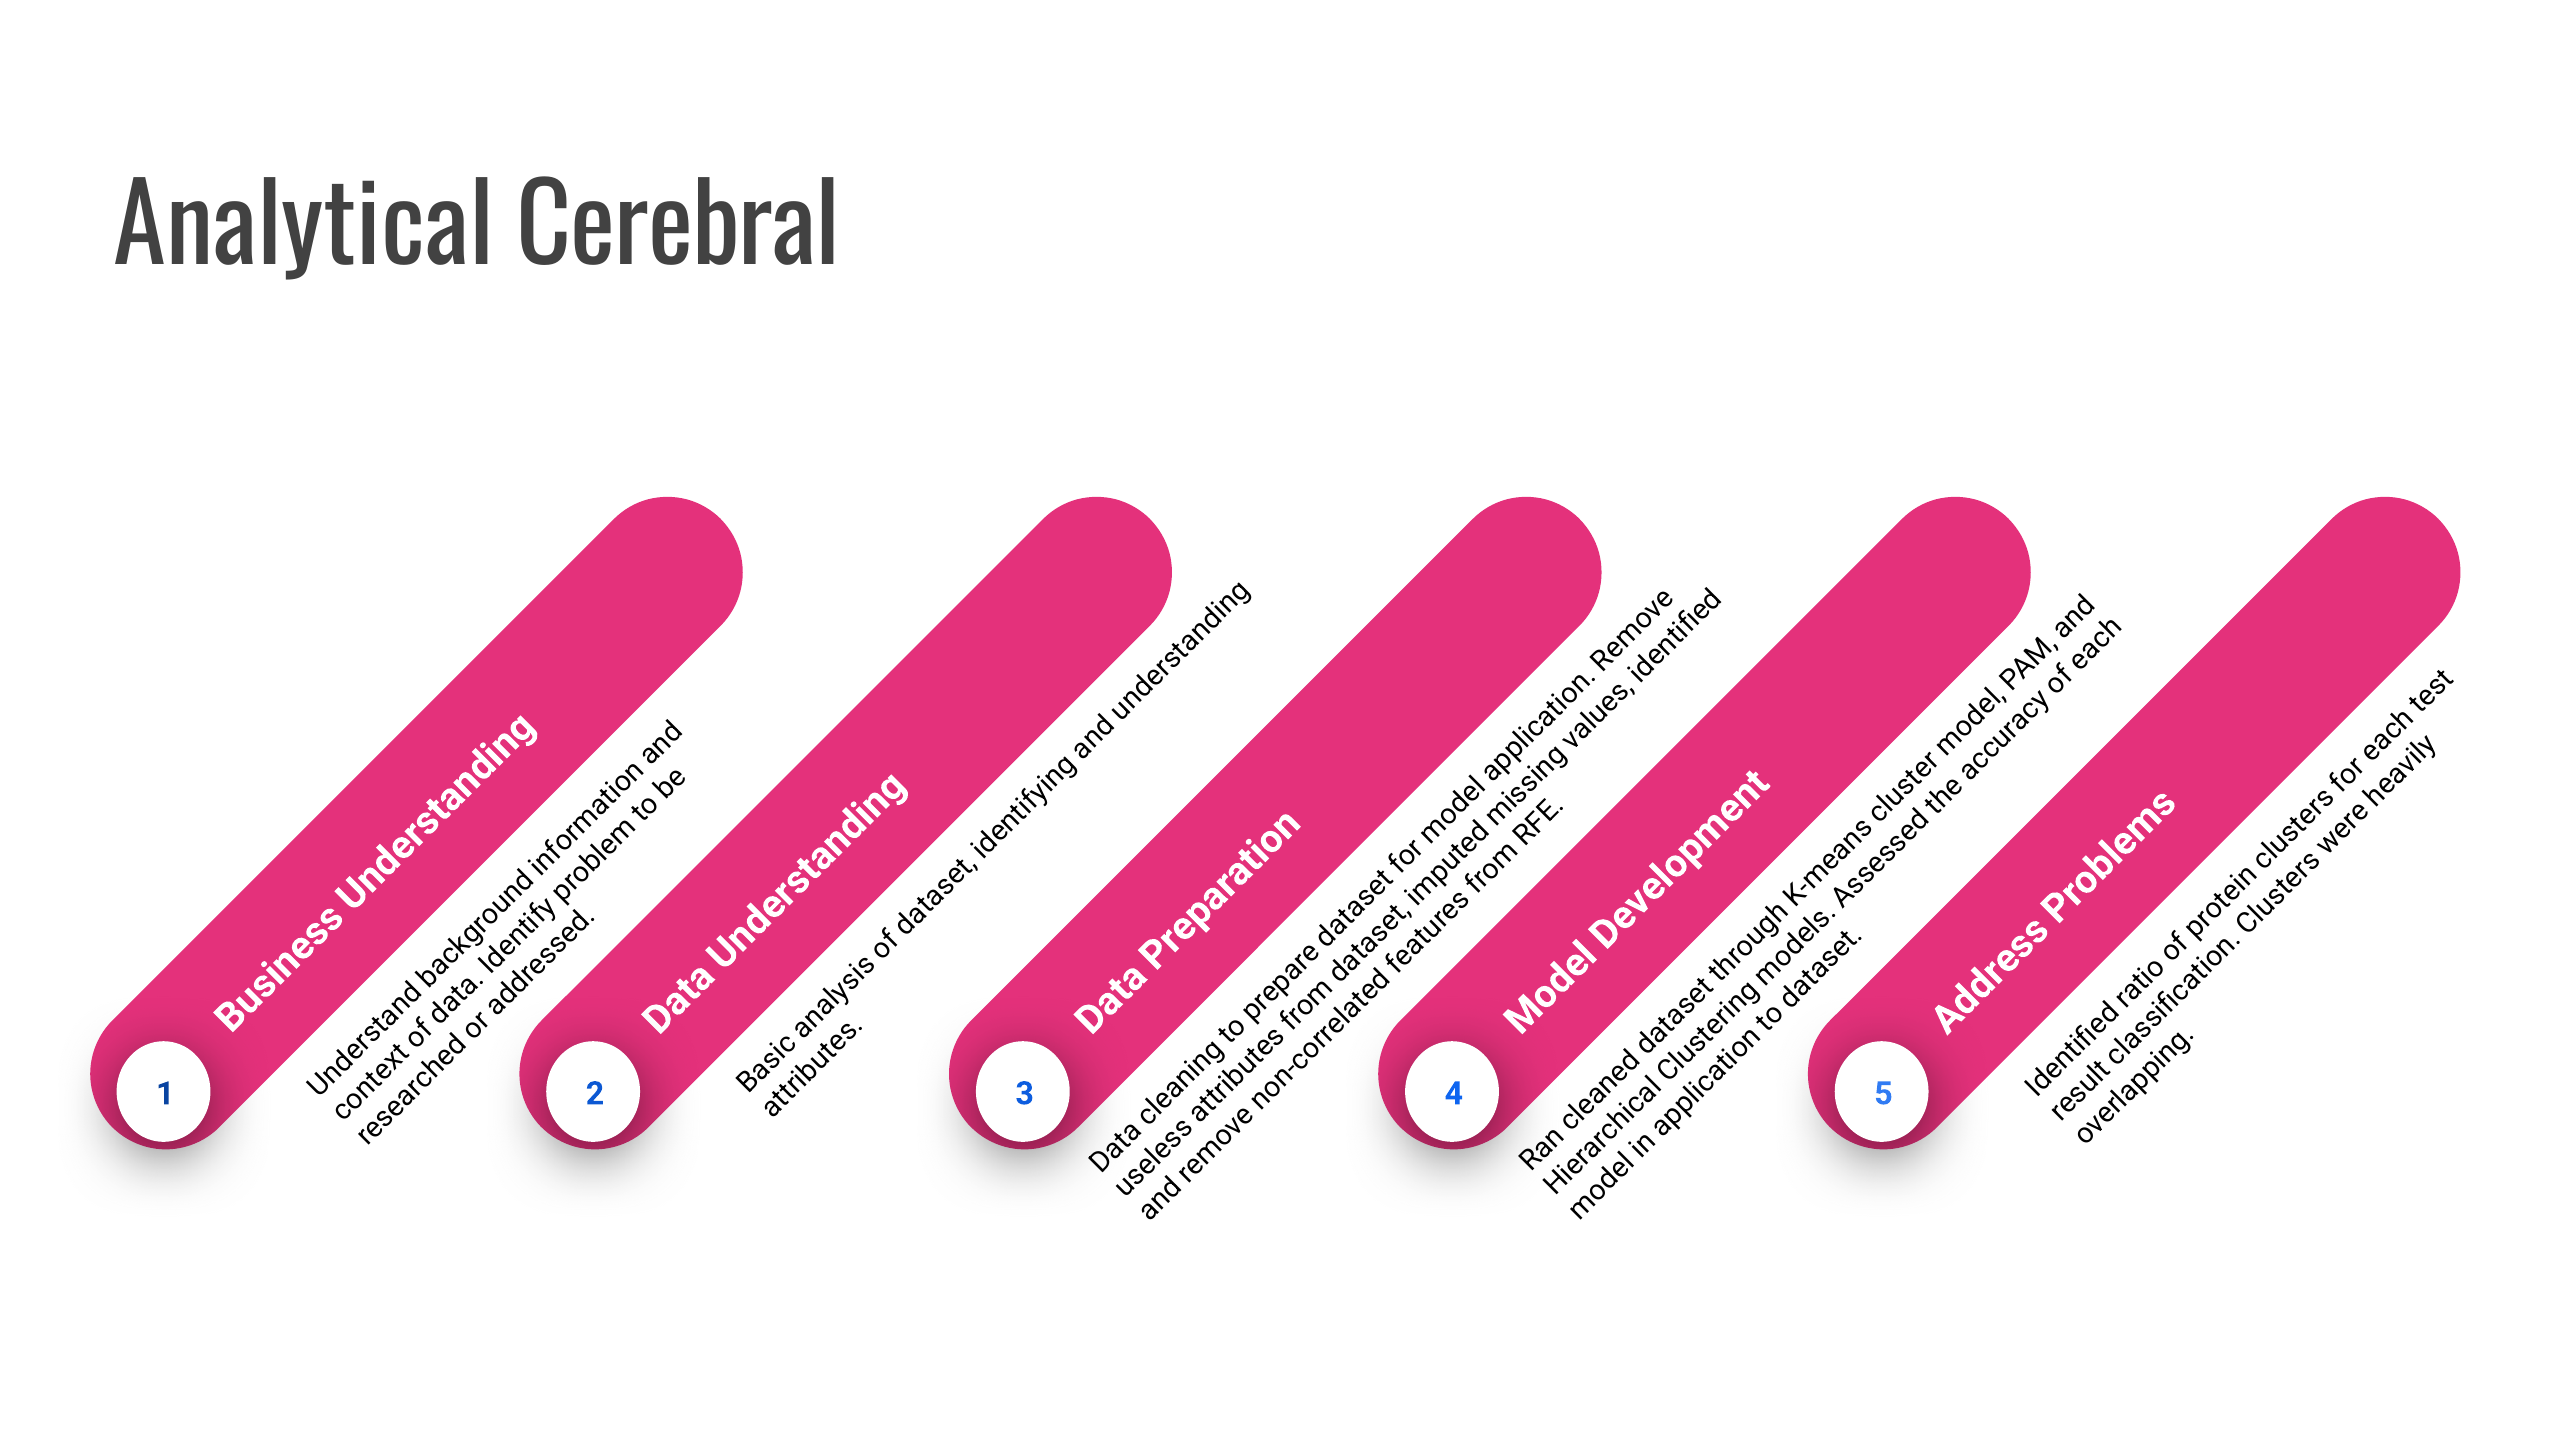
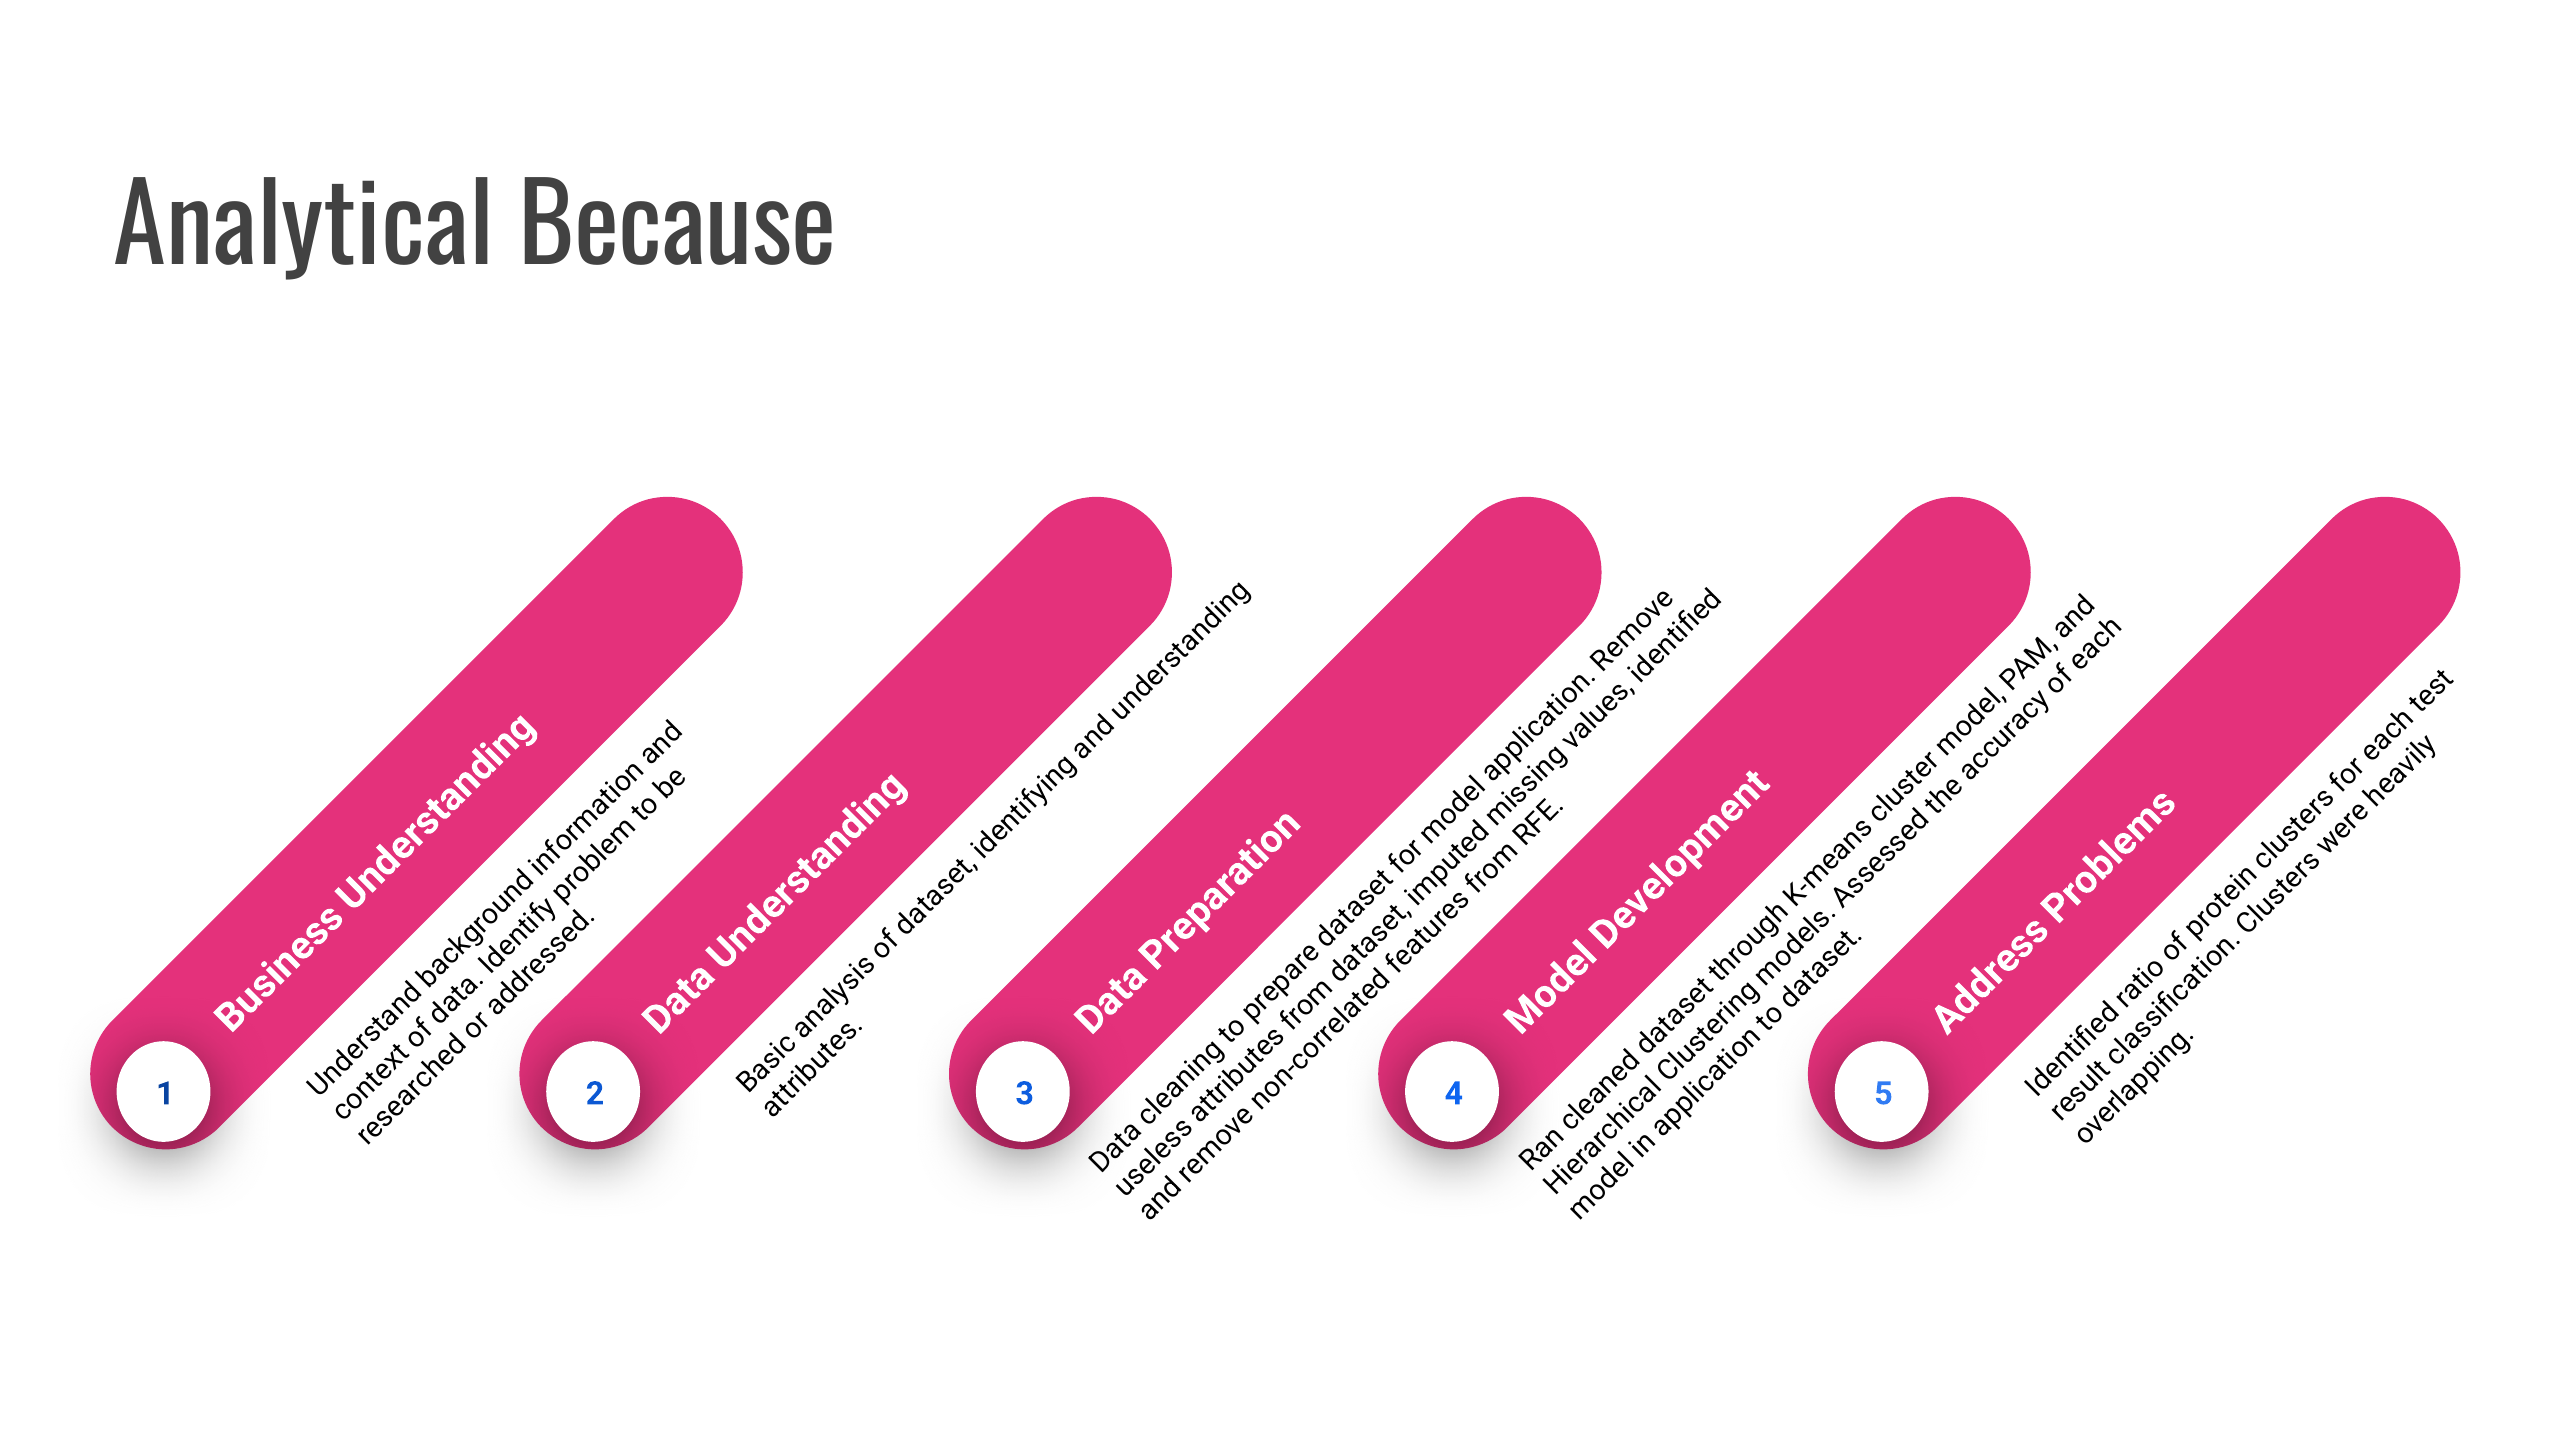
Cerebral: Cerebral -> Because (678, 229)
